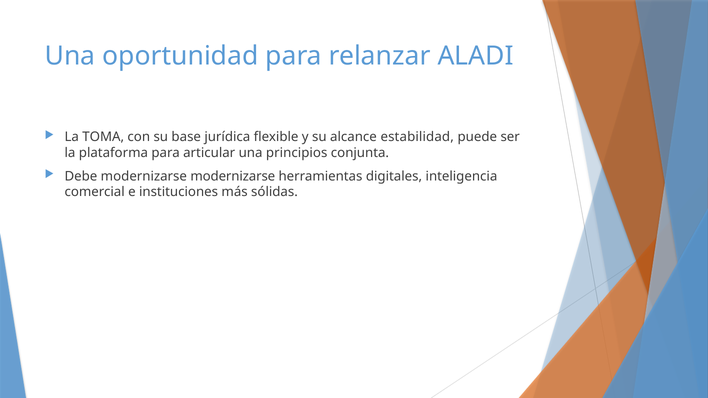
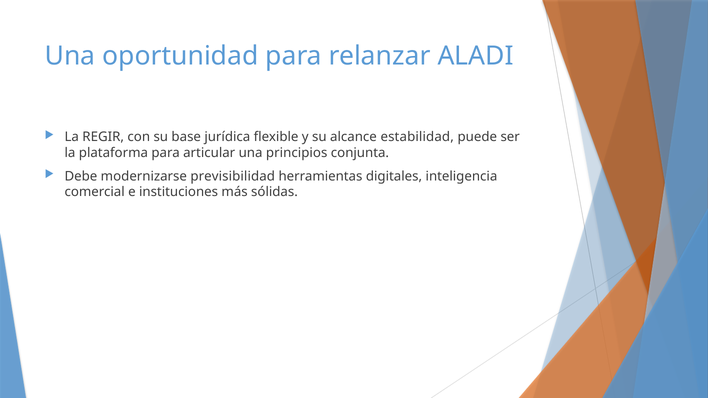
TOMA: TOMA -> REGIR (103, 137)
modernizarse modernizarse: modernizarse -> previsibilidad (233, 176)
